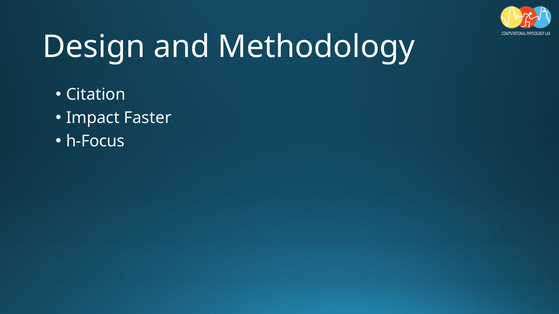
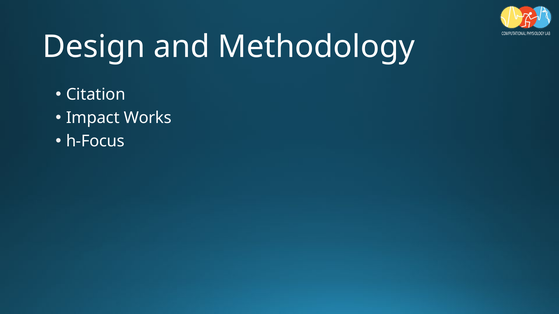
Faster: Faster -> Works (148, 118)
